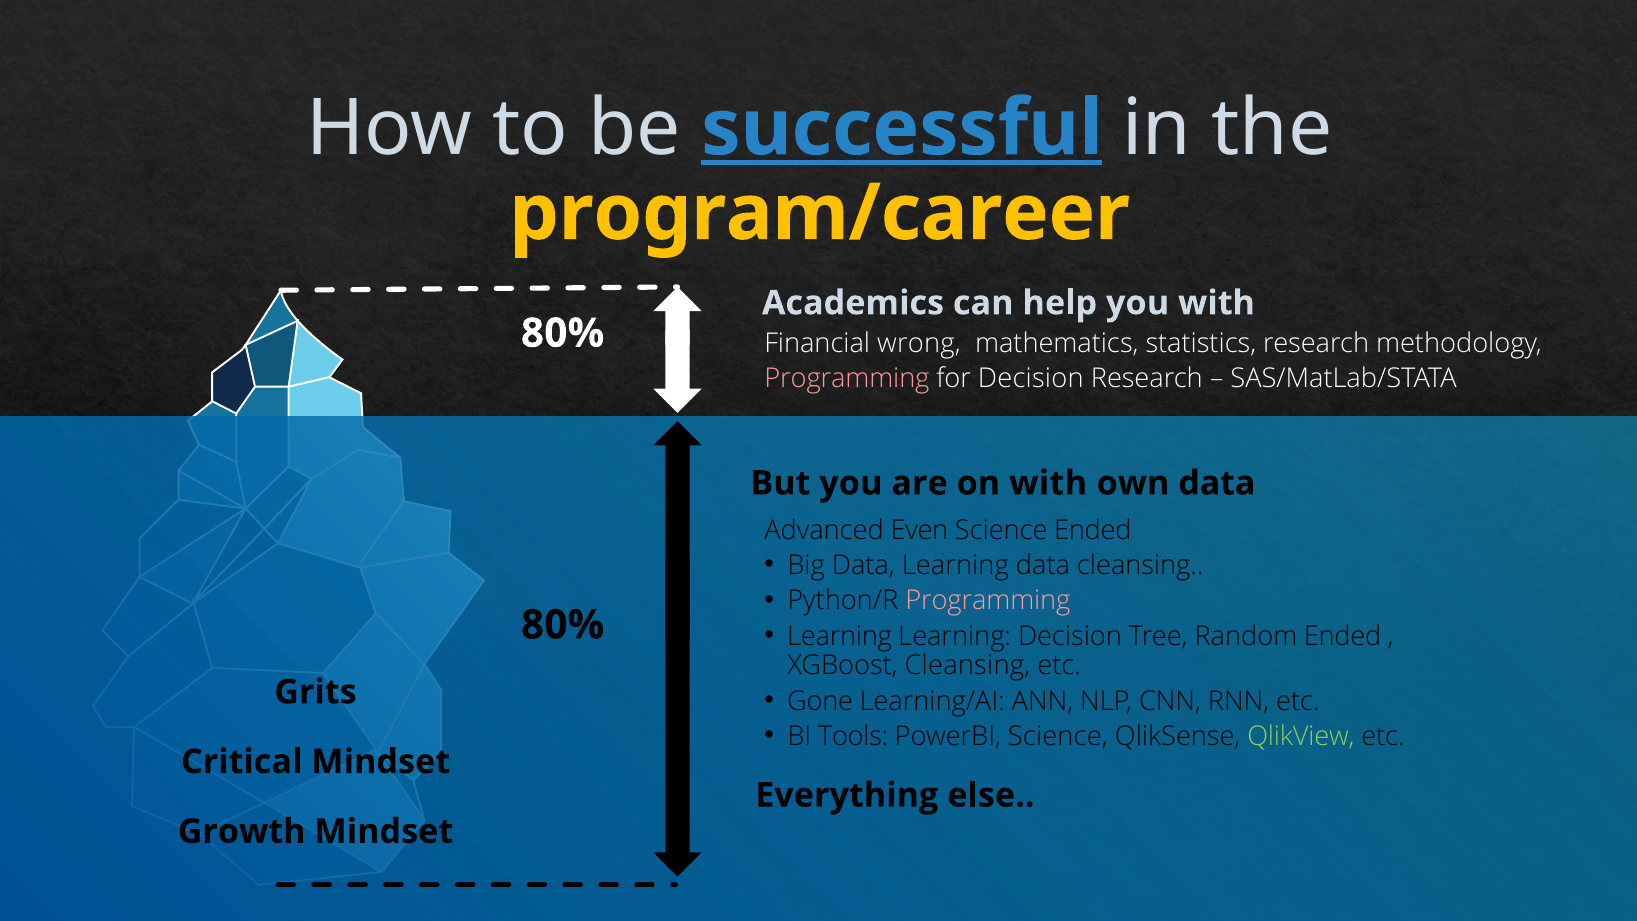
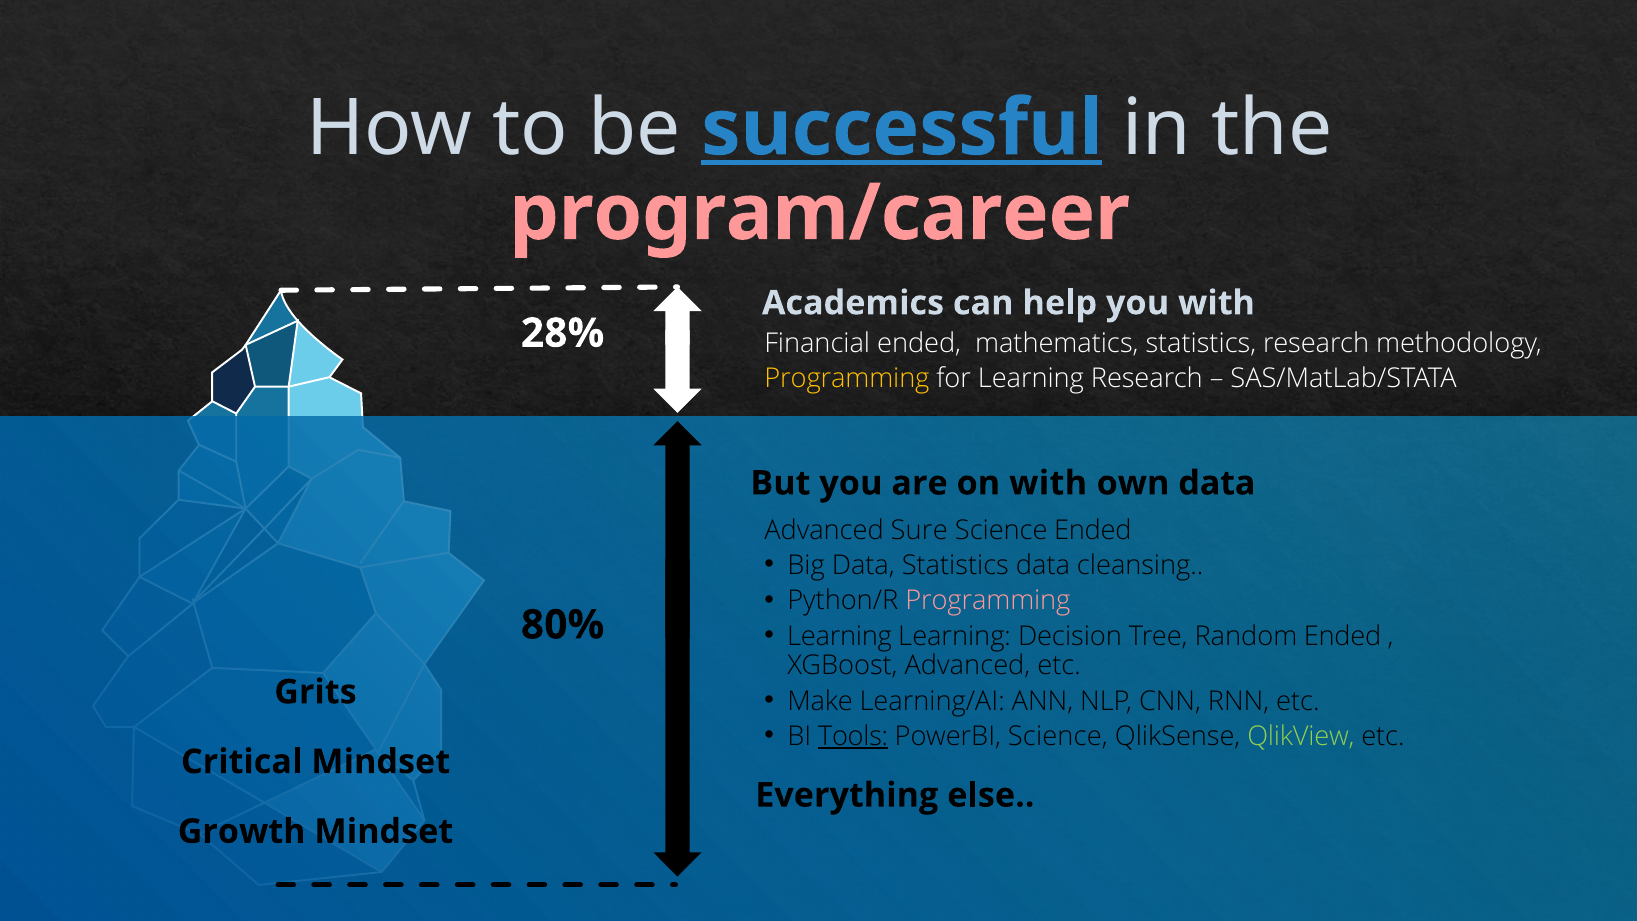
program/career colour: yellow -> pink (820, 213)
80%: 80% -> 28% (563, 333)
Financial wrong: wrong -> ended (919, 343)
Programming colour: pink -> yellow (847, 378)
for Decision: Decision -> Learning (1031, 378)
Even: Even -> Sure (919, 530)
Data Learning: Learning -> Statistics (955, 565)
XGBoost Cleansing: Cleansing -> Advanced (967, 666)
Gone: Gone -> Make (820, 701)
Tools underline: none -> present (853, 736)
